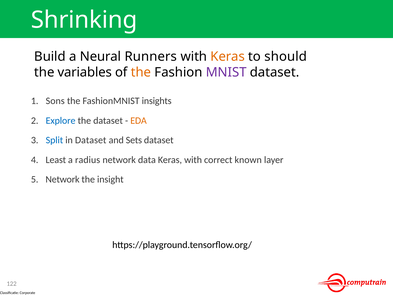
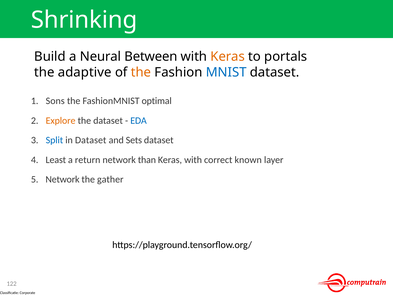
Runners: Runners -> Between (151, 57)
should: should -> portals (286, 57)
variables: variables -> adaptive (85, 72)
MNIST colour: purple -> blue (226, 72)
insights: insights -> optimal (157, 101)
Explore colour: blue -> orange (61, 120)
EDA colour: orange -> blue (139, 120)
radius: radius -> return (88, 160)
data: data -> than (147, 160)
insight: insight -> gather (110, 179)
